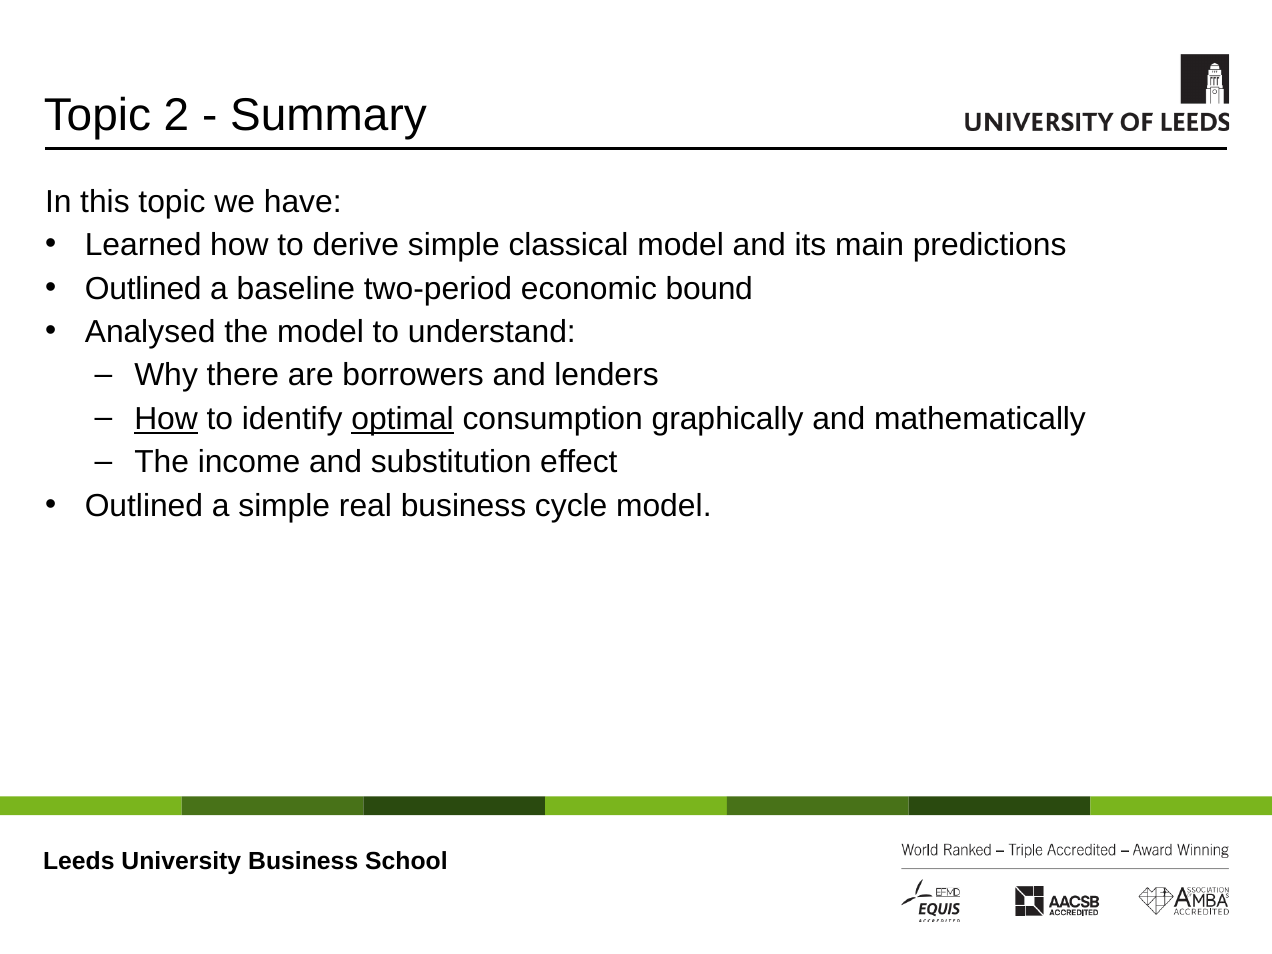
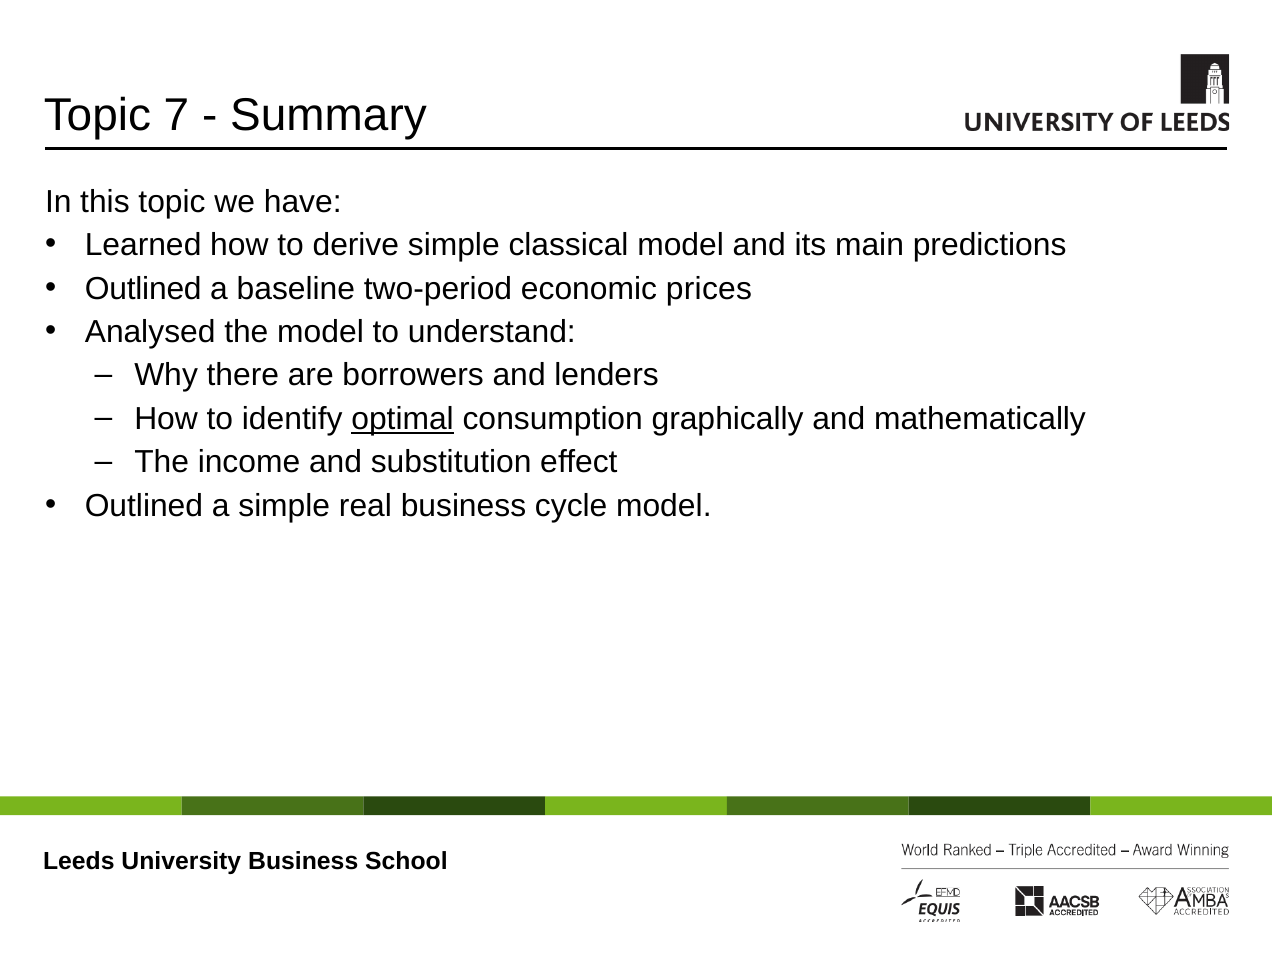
2: 2 -> 7 (176, 115)
bound: bound -> prices (709, 289)
How underline: present -> none (166, 419)
